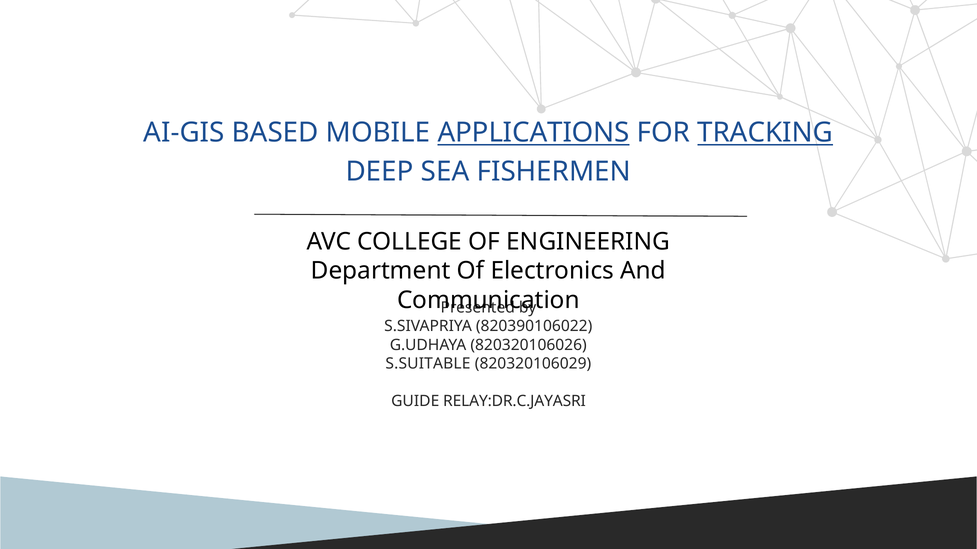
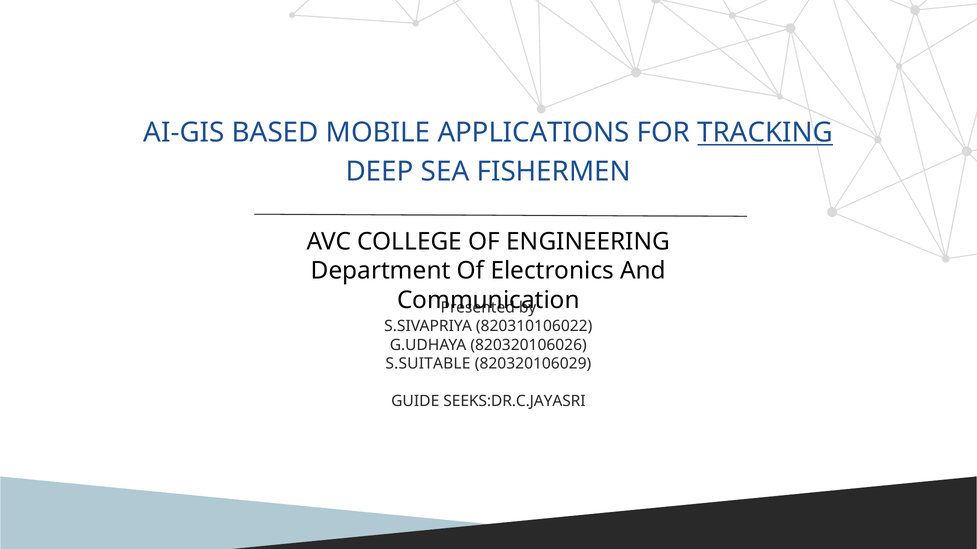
APPLICATIONS underline: present -> none (534, 133)
820390106022: 820390106022 -> 820310106022 (534, 327)
RELAY:DR.C.JAYASRI: RELAY:DR.C.JAYASRI -> SEEKS:DR.C.JAYASRI (514, 402)
